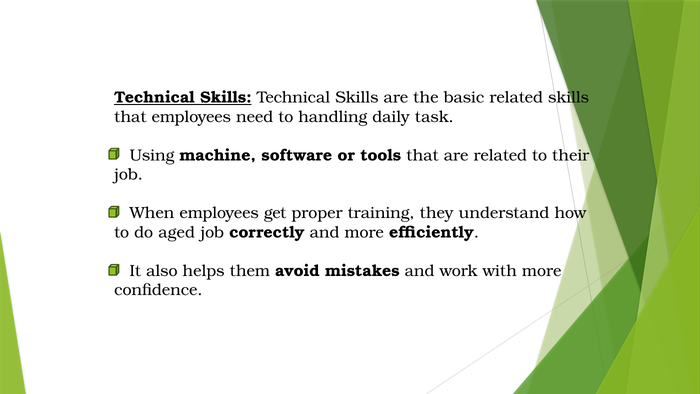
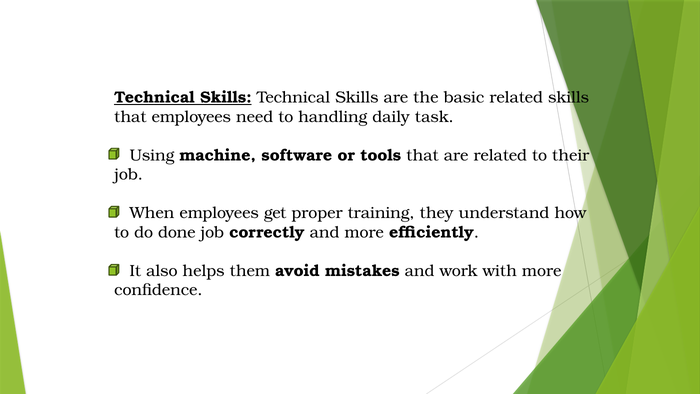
aged: aged -> done (177, 232)
